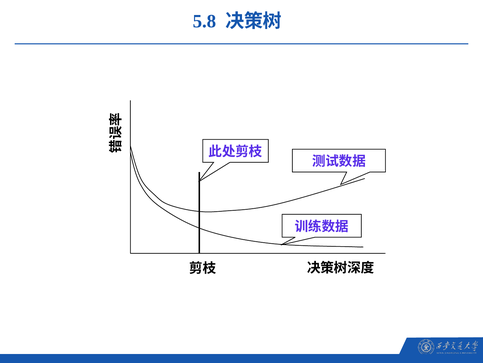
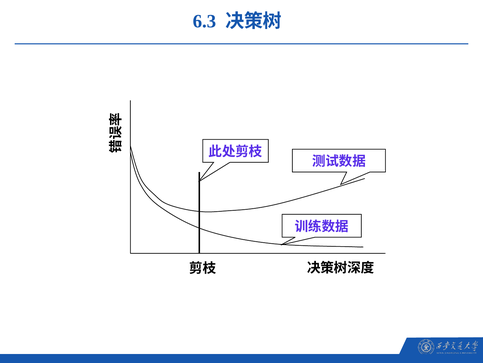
5.8: 5.8 -> 6.3 (205, 21)
